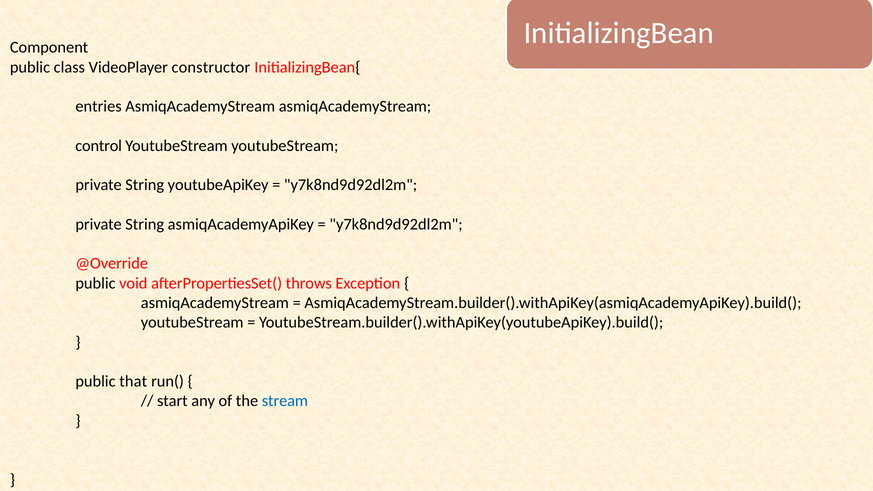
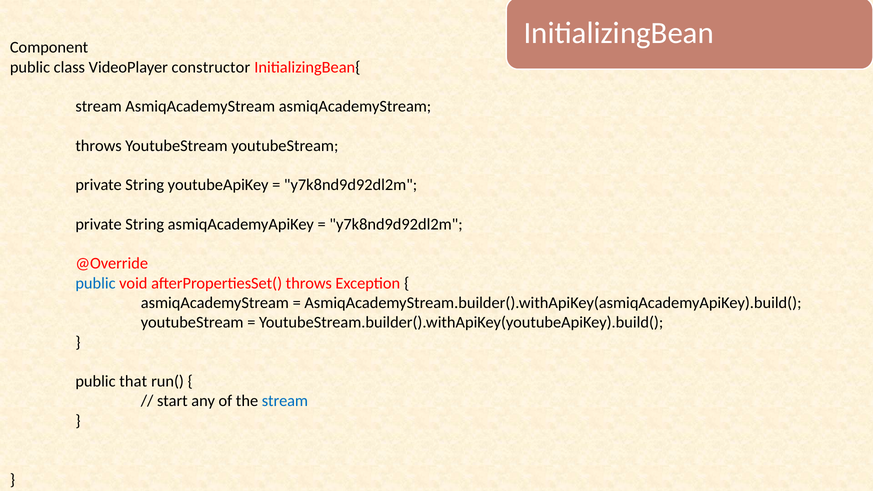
entries: entries -> stream (99, 106)
control: control -> throws (99, 146)
public colour: black -> blue (95, 283)
